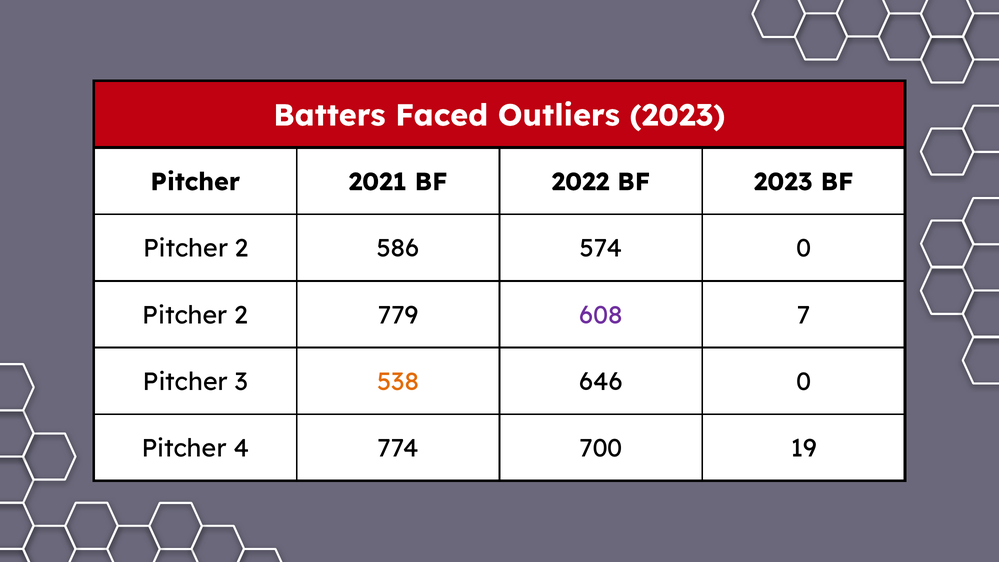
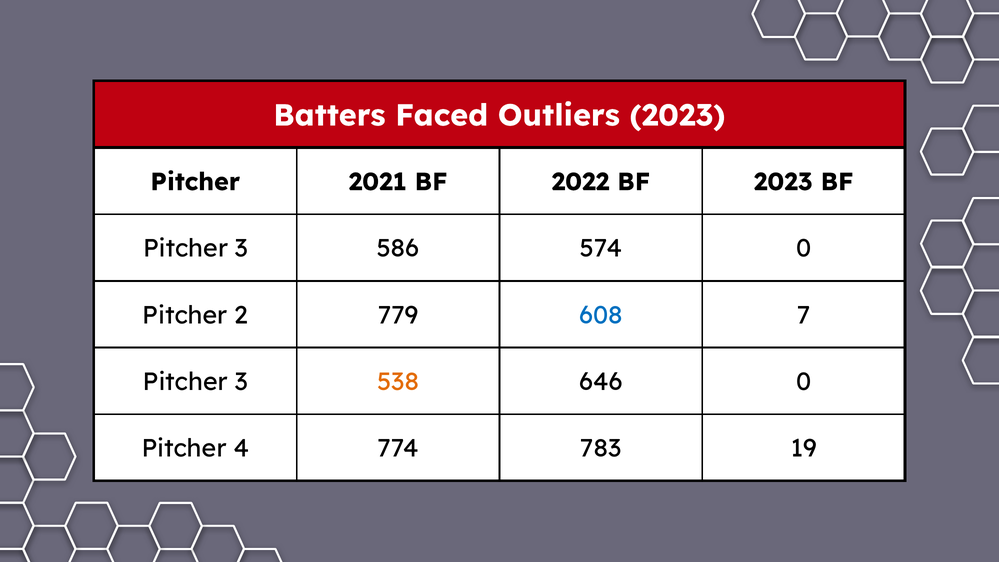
2: 2 -> 3 (241, 249)
608 colour: purple -> blue (601, 315)
700: 700 -> 783 (601, 449)
